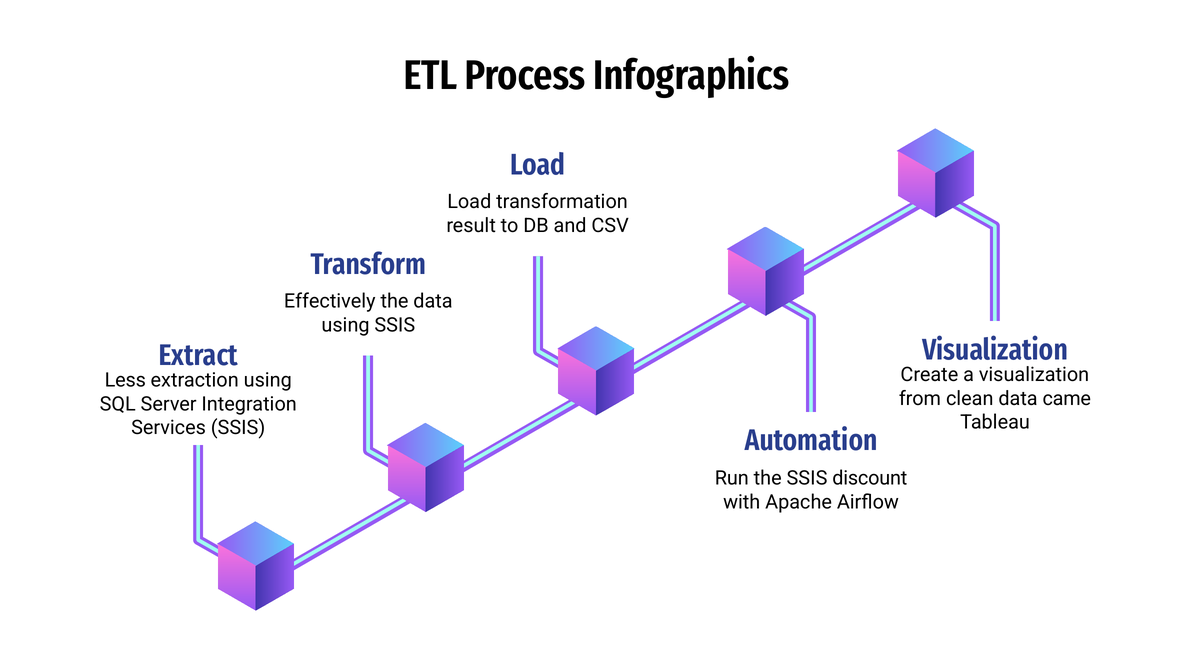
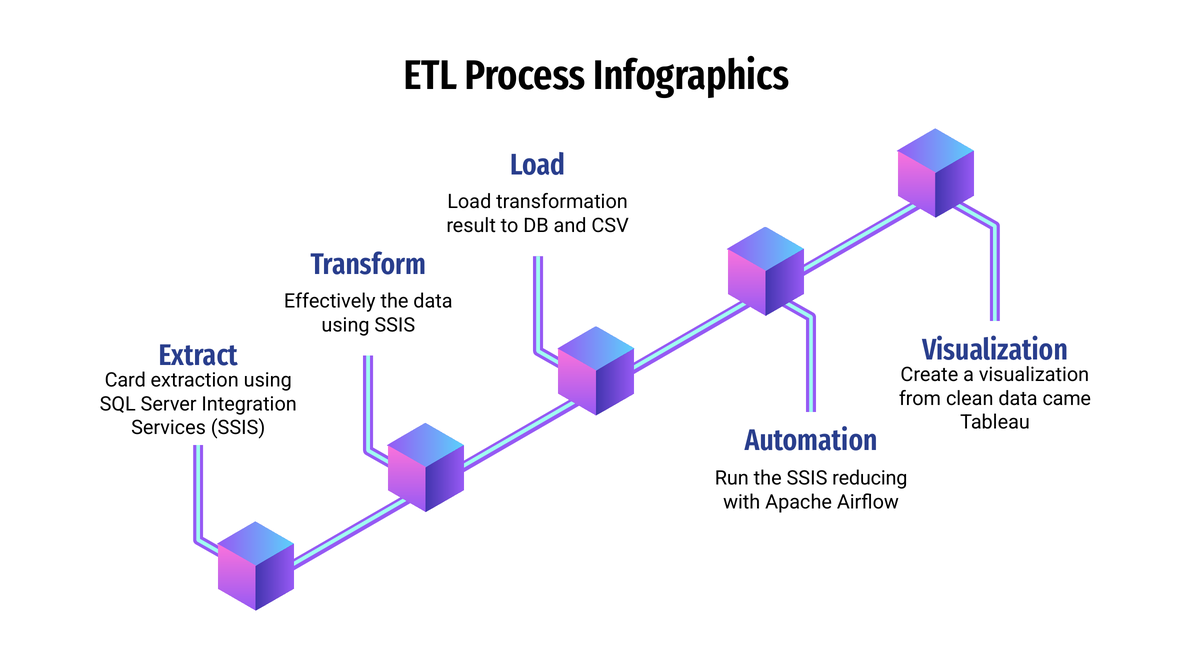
Less: Less -> Card (125, 380)
discount: discount -> reducing (870, 478)
